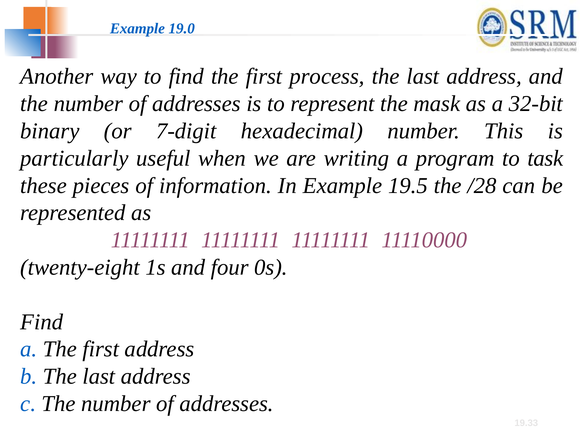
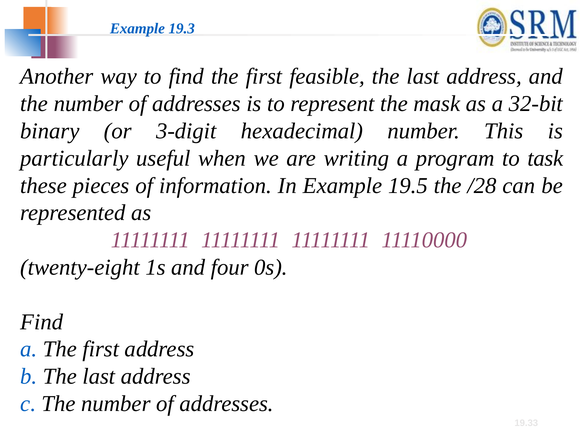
19.0: 19.0 -> 19.3 (182, 29)
process: process -> feasible (327, 76)
7-digit: 7-digit -> 3-digit (186, 131)
